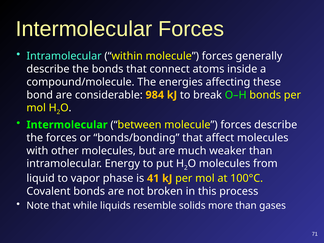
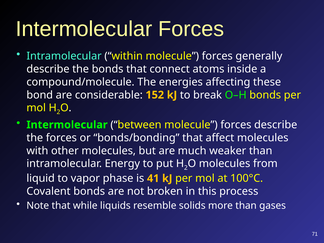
984: 984 -> 152 (155, 95)
